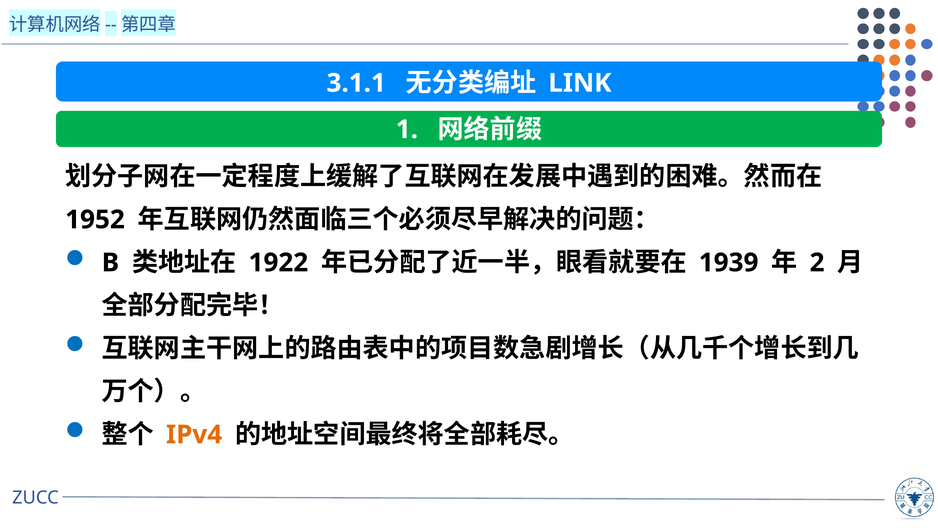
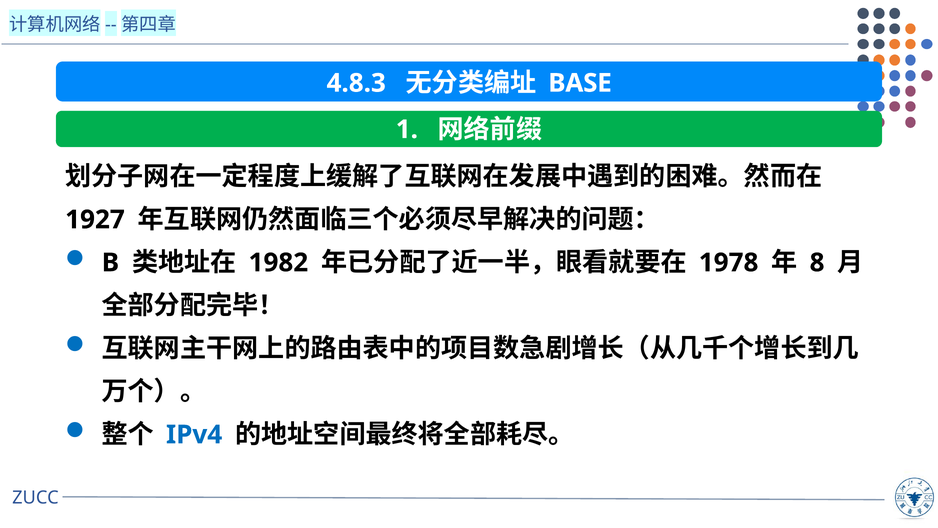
3.1.1: 3.1.1 -> 4.8.3 (356, 83)
LINK: LINK -> BASE (580, 83)
1952: 1952 -> 1927 (95, 220)
1922: 1922 -> 1982 (278, 262)
1939: 1939 -> 1978 (729, 262)
2: 2 -> 8 (817, 262)
IPv4 colour: orange -> blue (194, 434)
